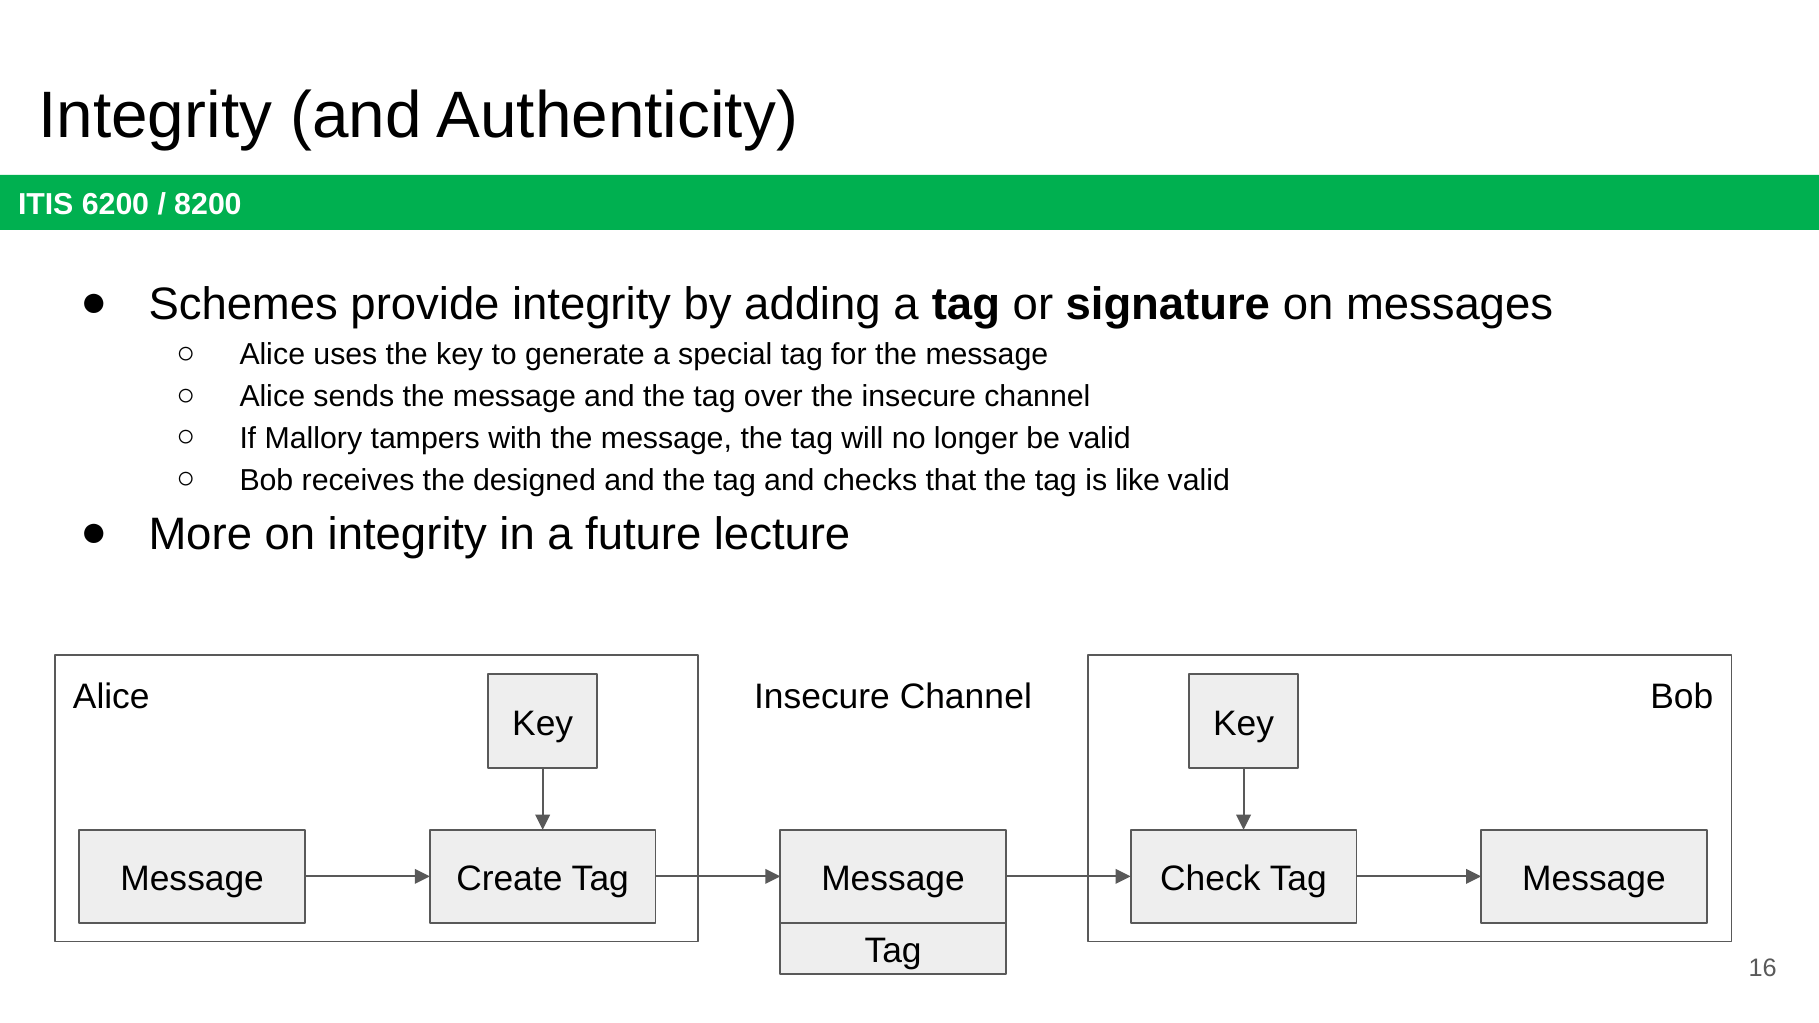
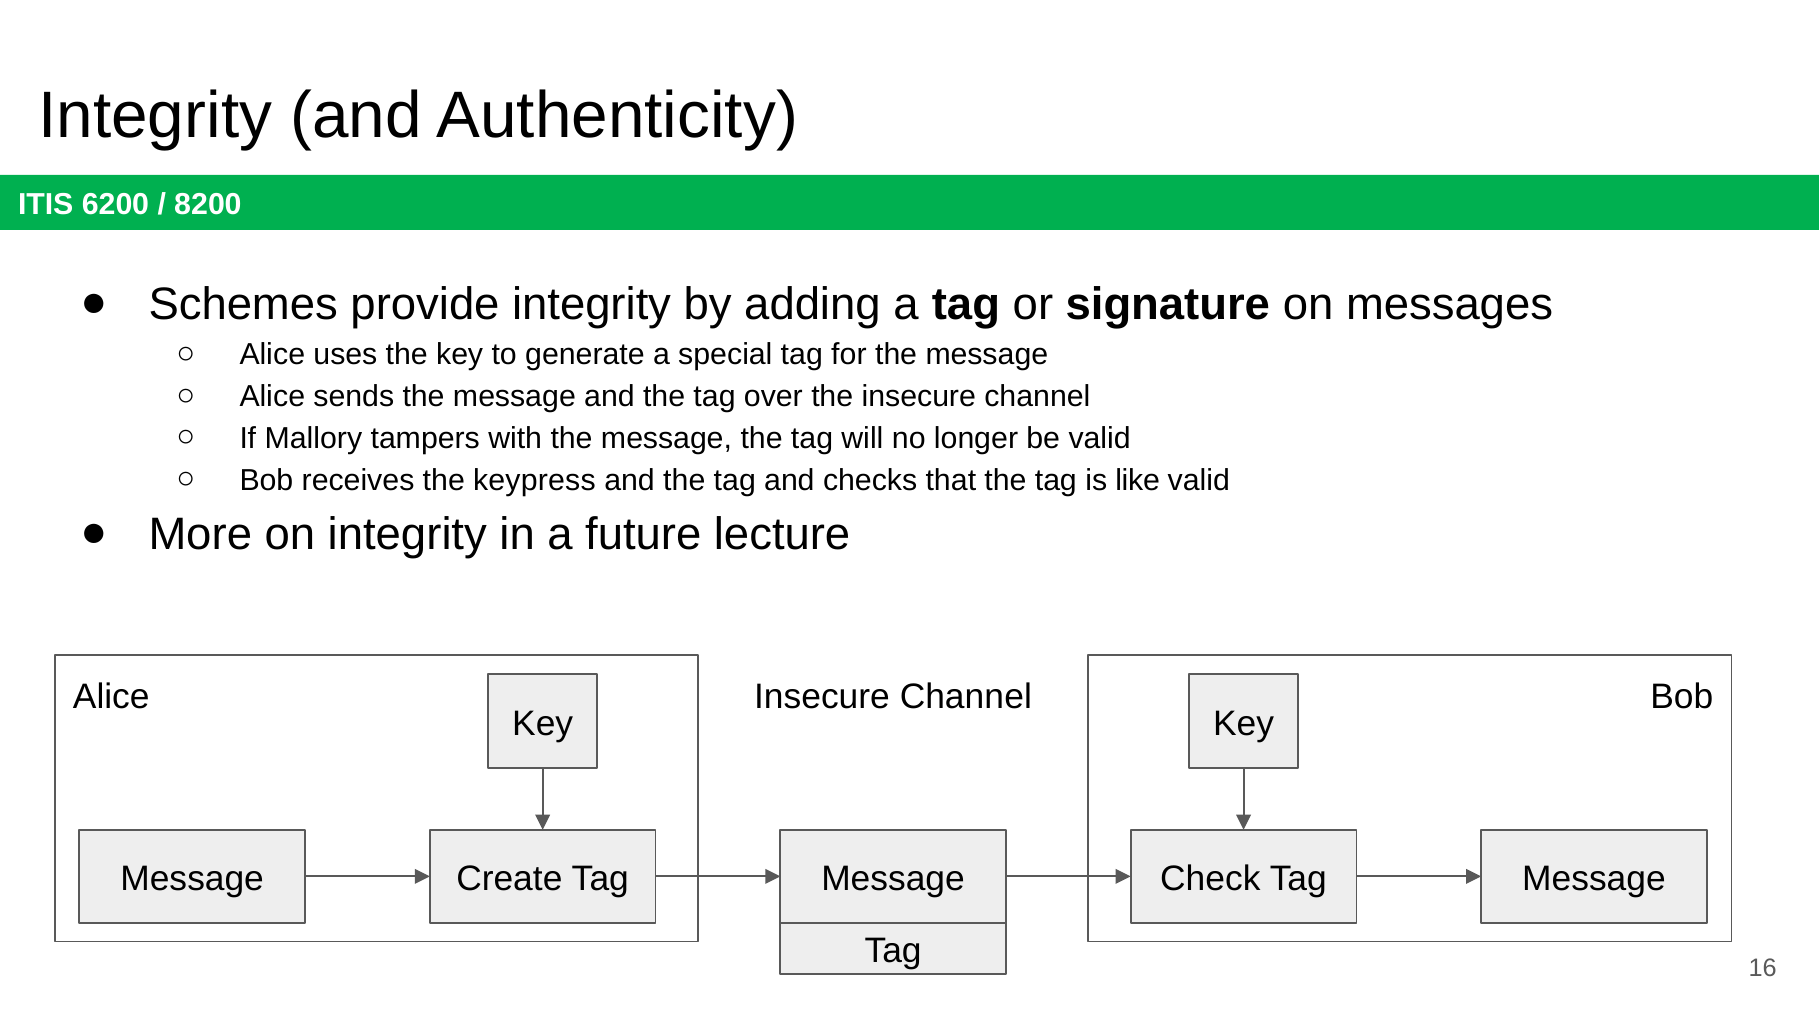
designed: designed -> keypress (534, 480)
